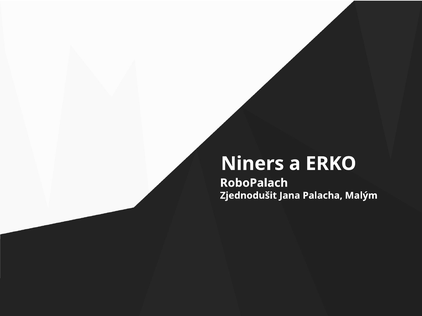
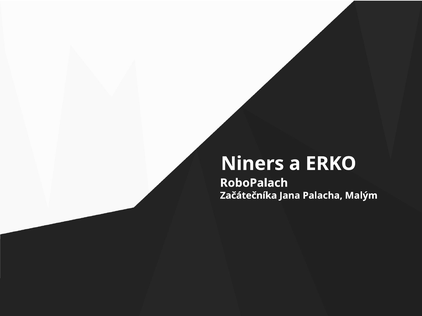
Zjednodušit: Zjednodušit -> Začátečníka (249, 196)
